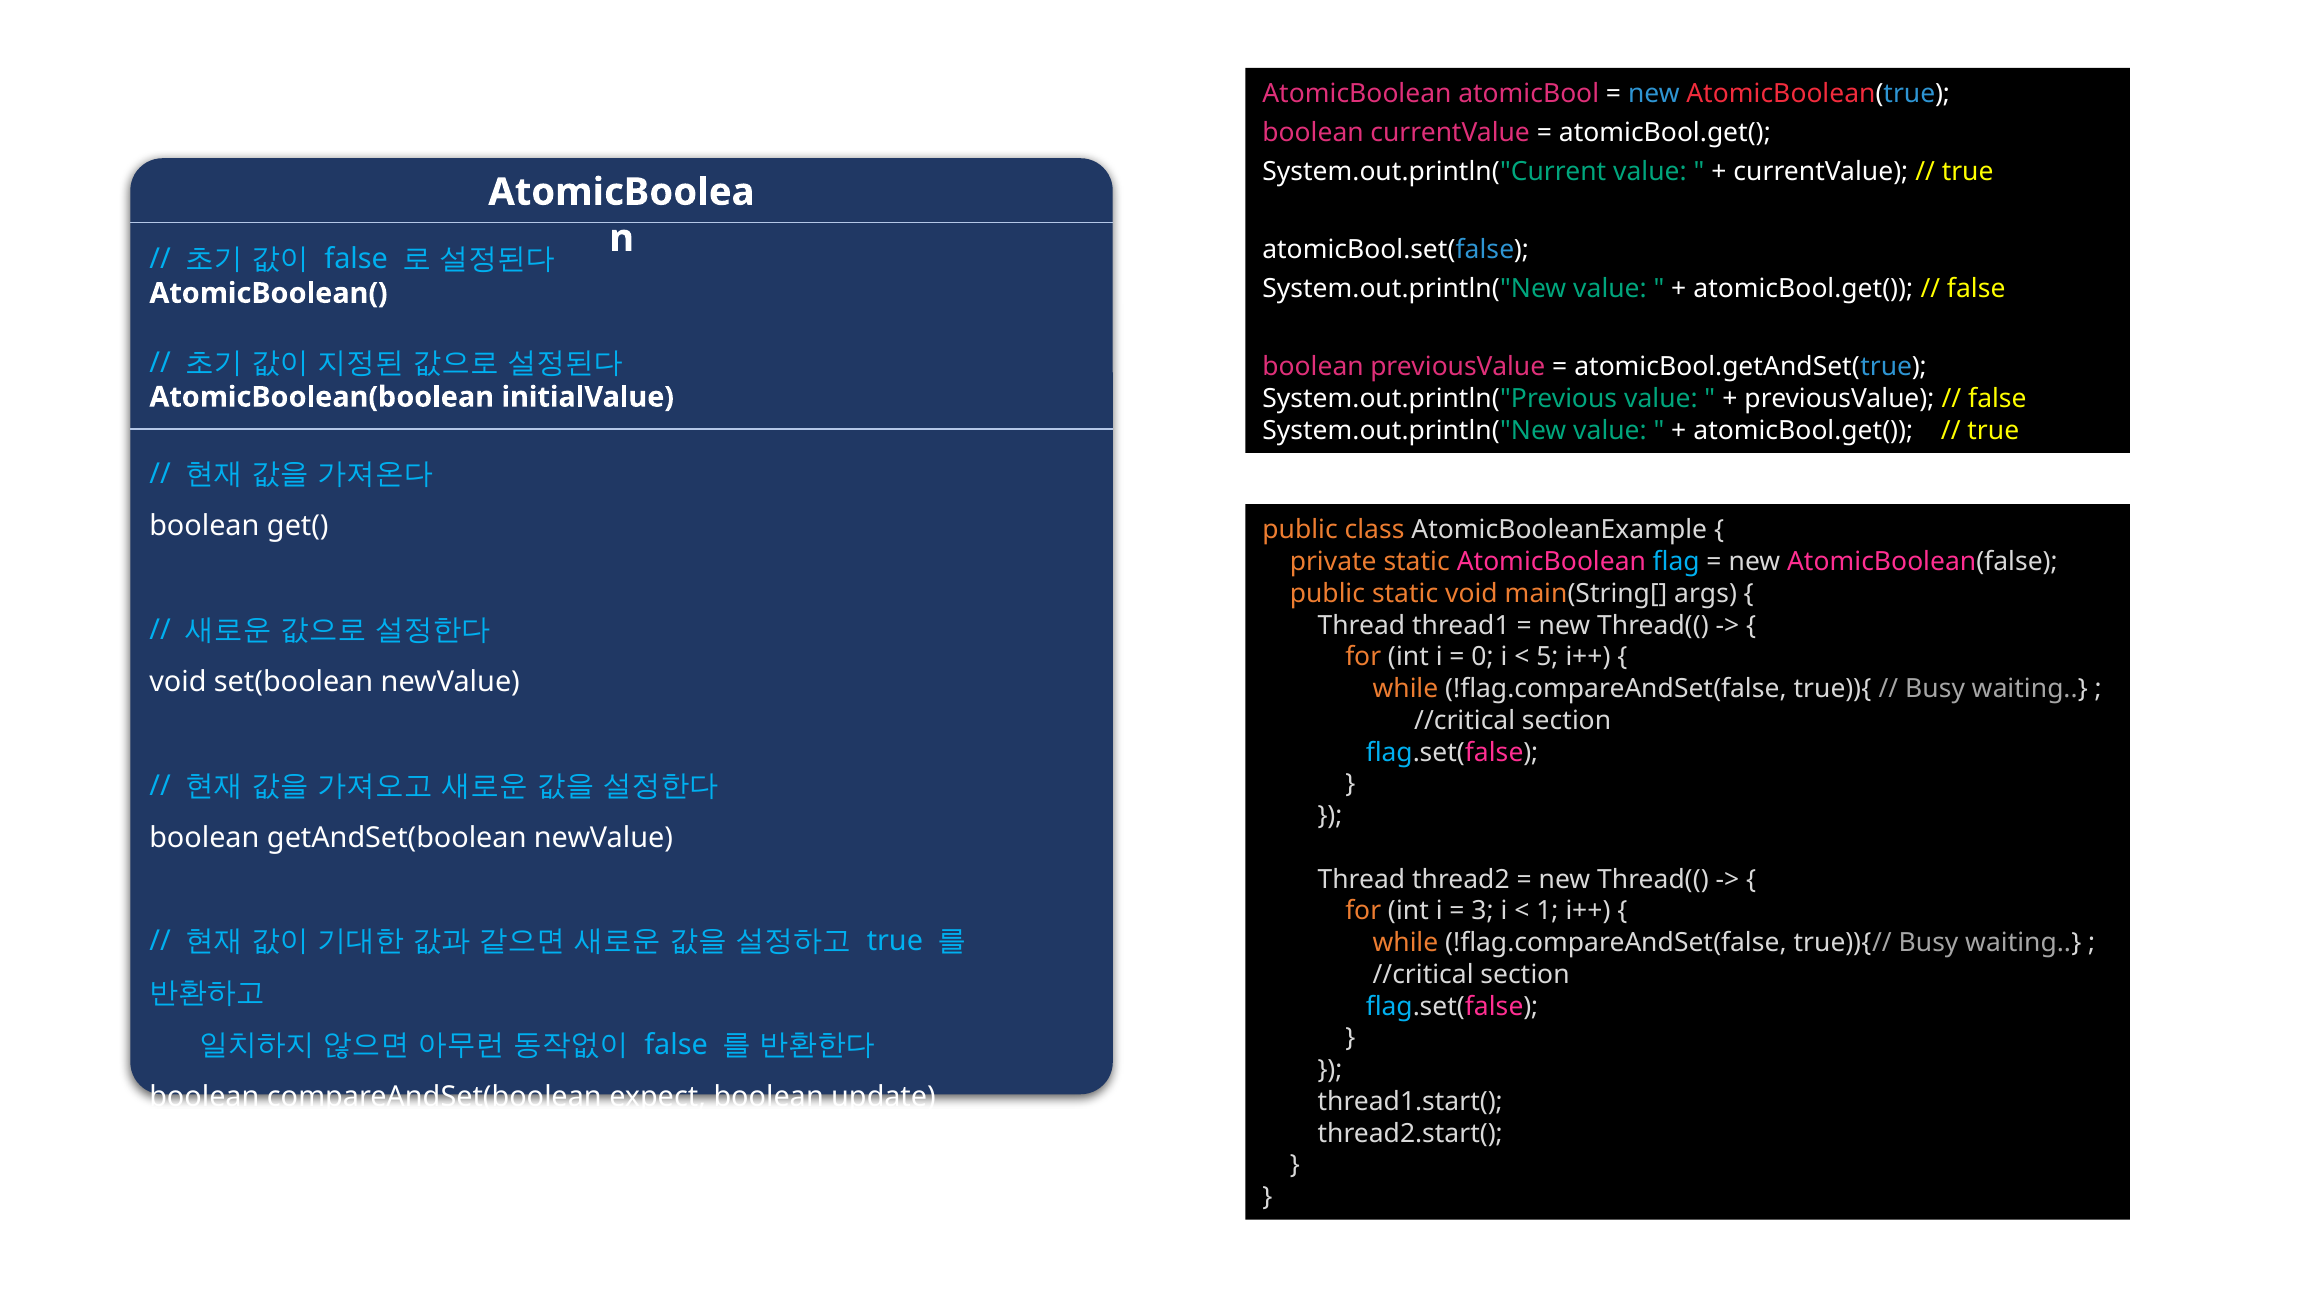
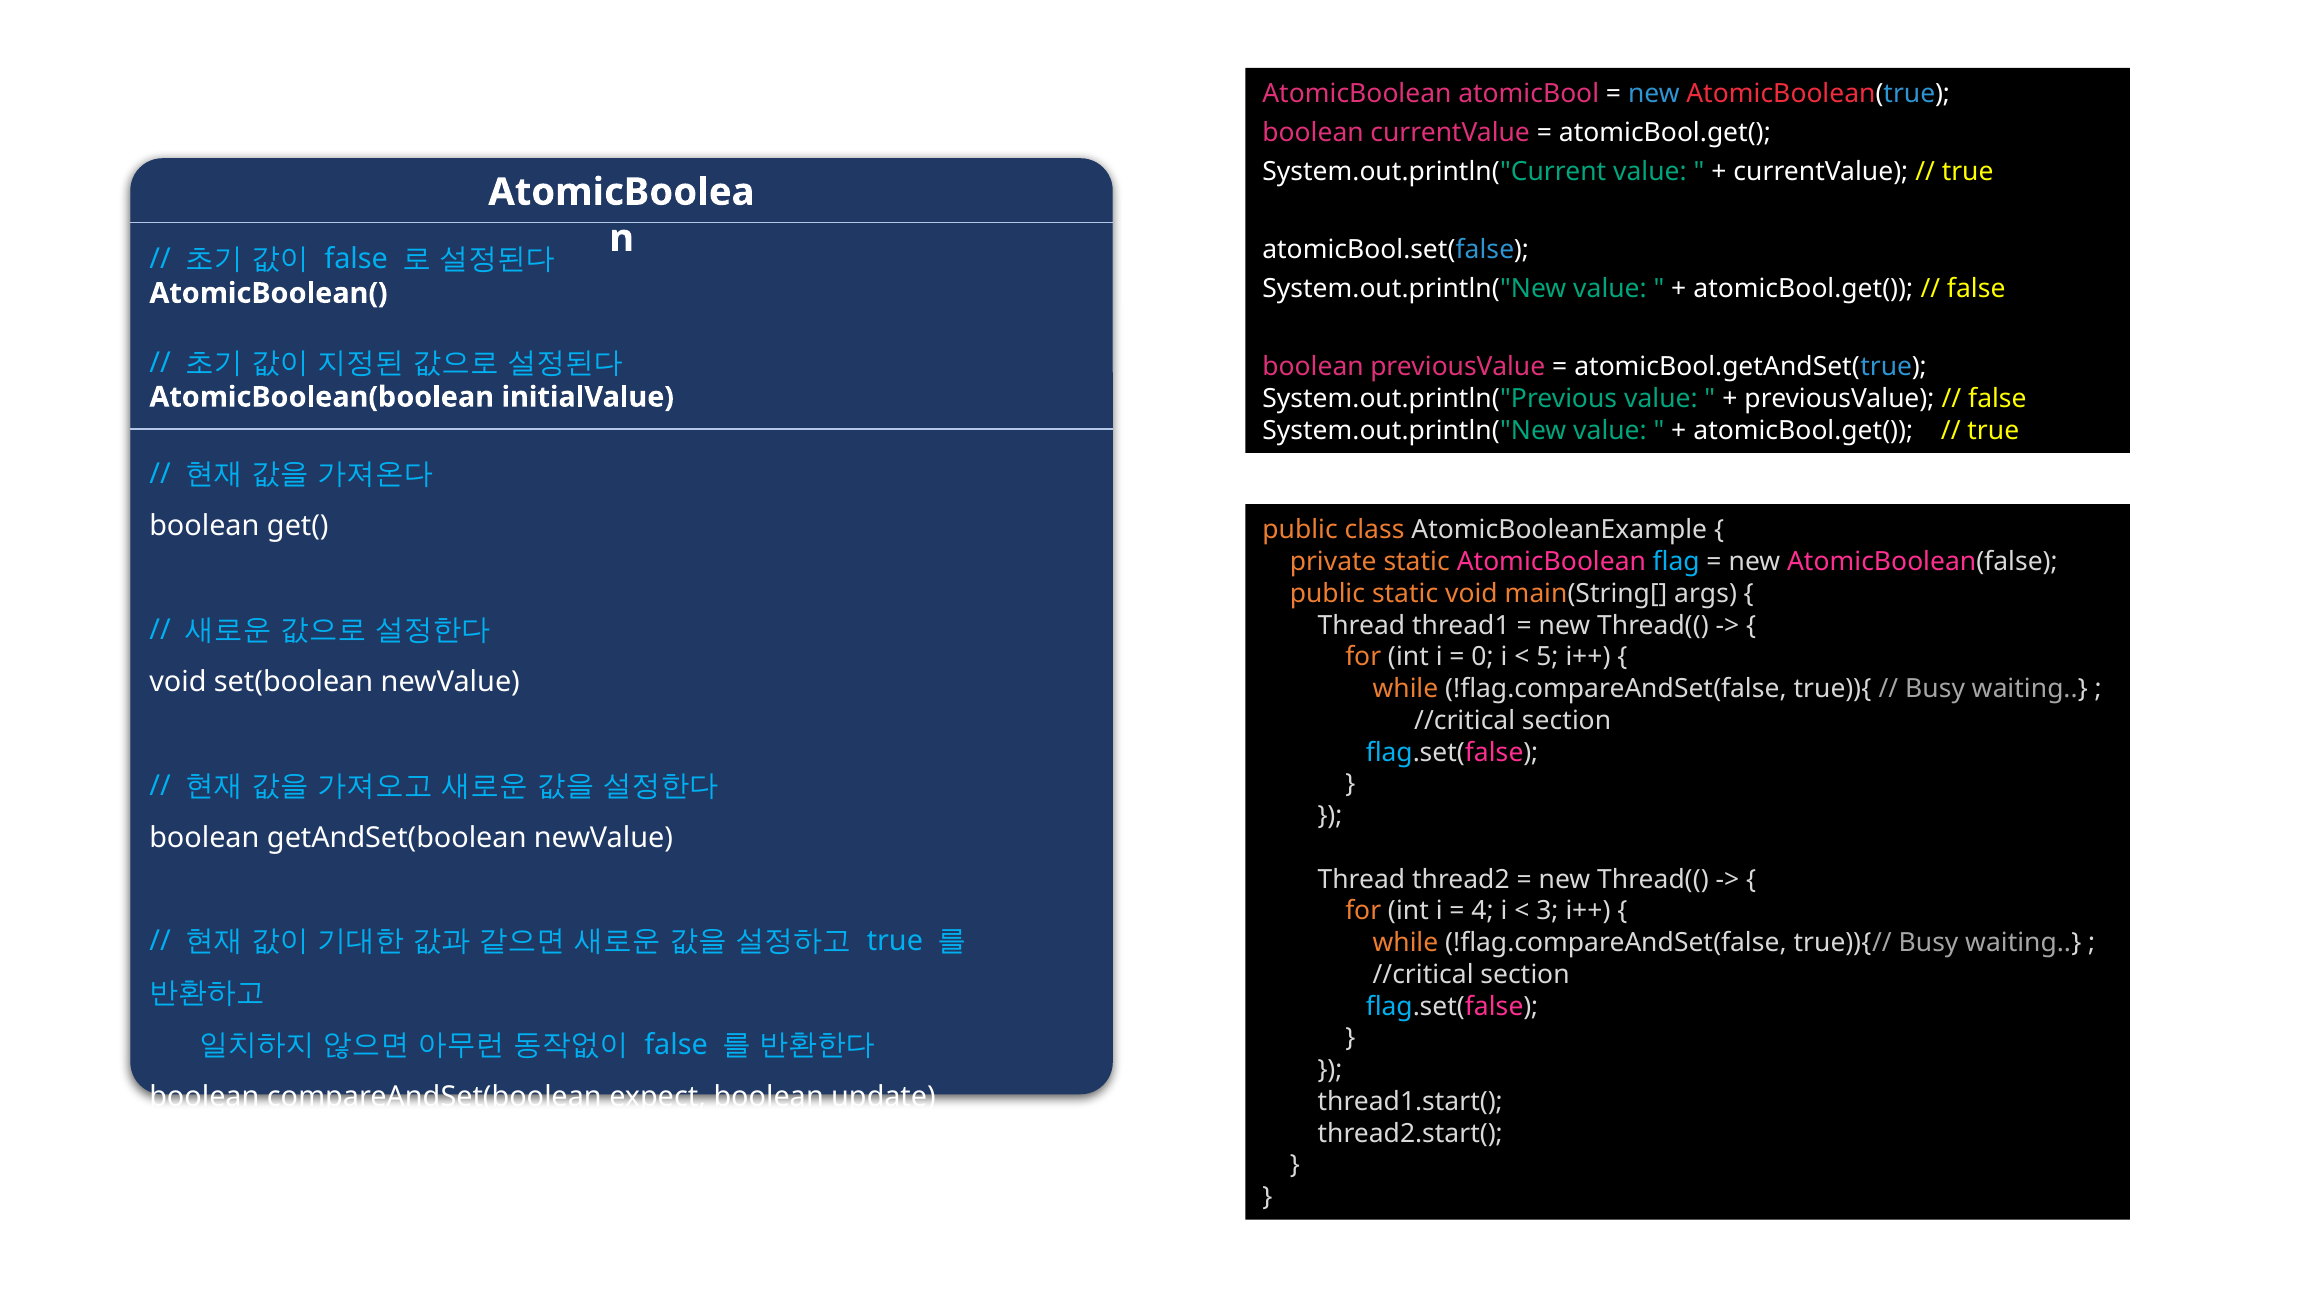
3: 3 -> 4 (1483, 911)
1: 1 -> 3 (1547, 911)
